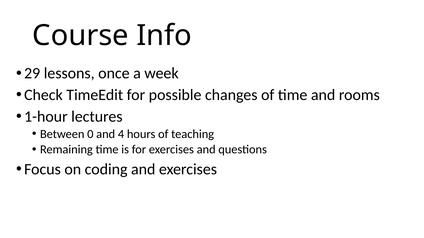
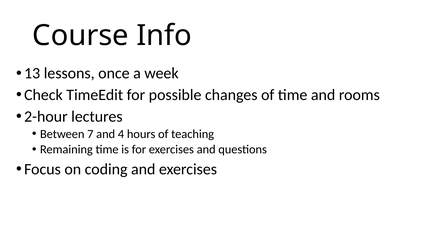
29: 29 -> 13 (32, 74)
1-hour: 1-hour -> 2-hour (46, 117)
0: 0 -> 7 (90, 134)
